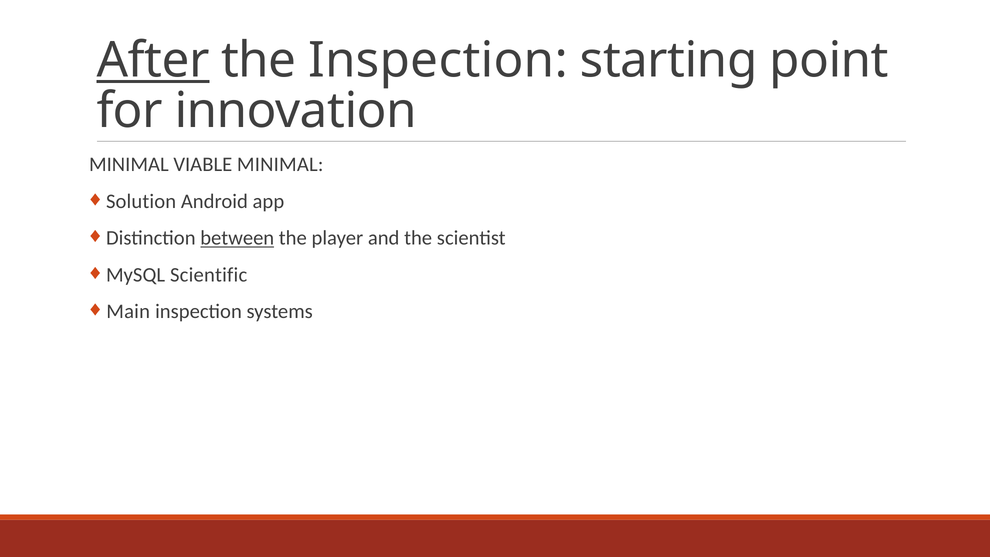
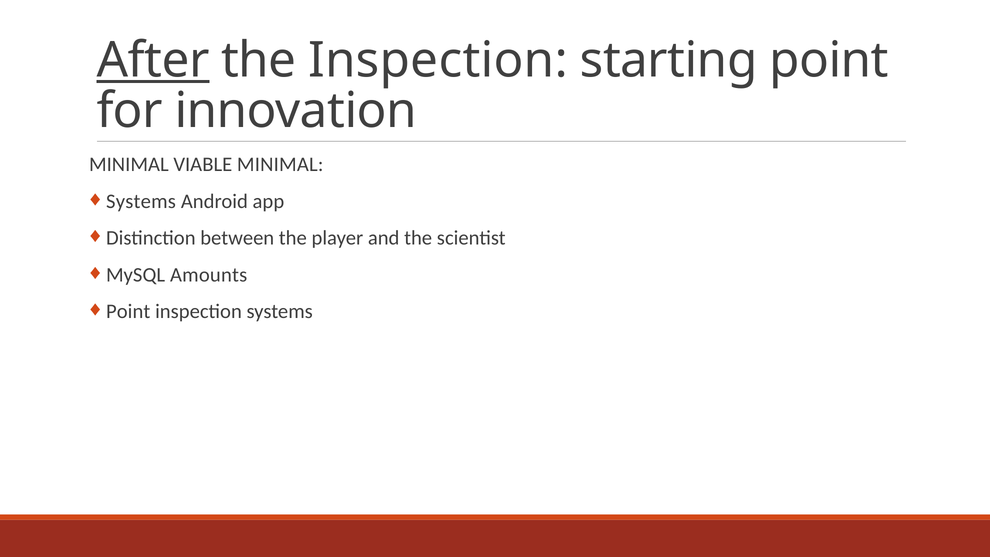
Solution: Solution -> Systems (141, 201)
between underline: present -> none (237, 238)
Scientific: Scientific -> Amounts (209, 275)
Main: Main -> Point (128, 311)
